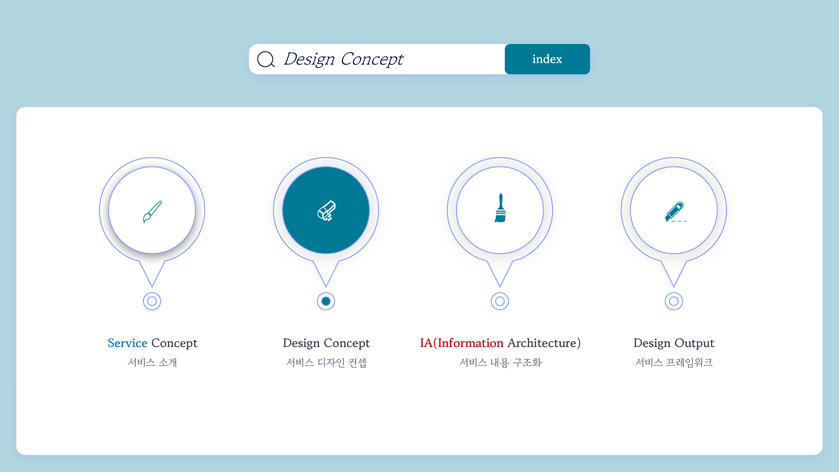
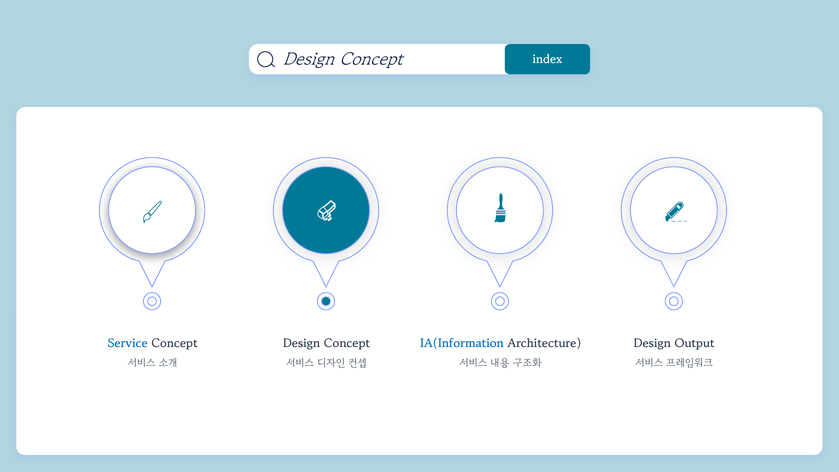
IA(Information colour: red -> blue (462, 344)
